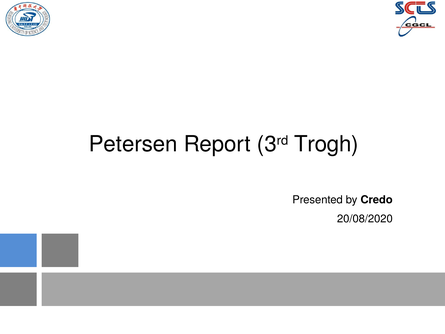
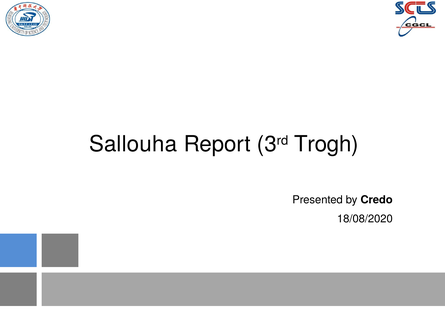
Petersen: Petersen -> Sallouha (133, 144)
20/08/2020: 20/08/2020 -> 18/08/2020 (365, 219)
